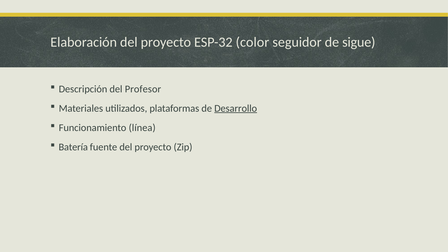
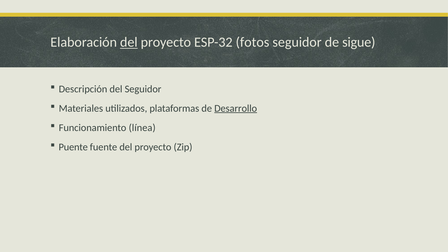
del underline: none -> present (129, 42)
color: color -> fotos (253, 42)
del Profesor: Profesor -> Seguidor (143, 89)
Batería: Batería -> Puente (73, 147)
